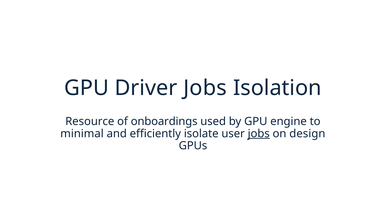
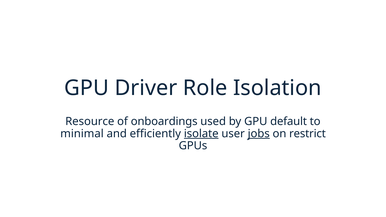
Driver Jobs: Jobs -> Role (205, 88)
engine: engine -> default (289, 121)
isolate underline: none -> present (201, 134)
design: design -> restrict (307, 134)
